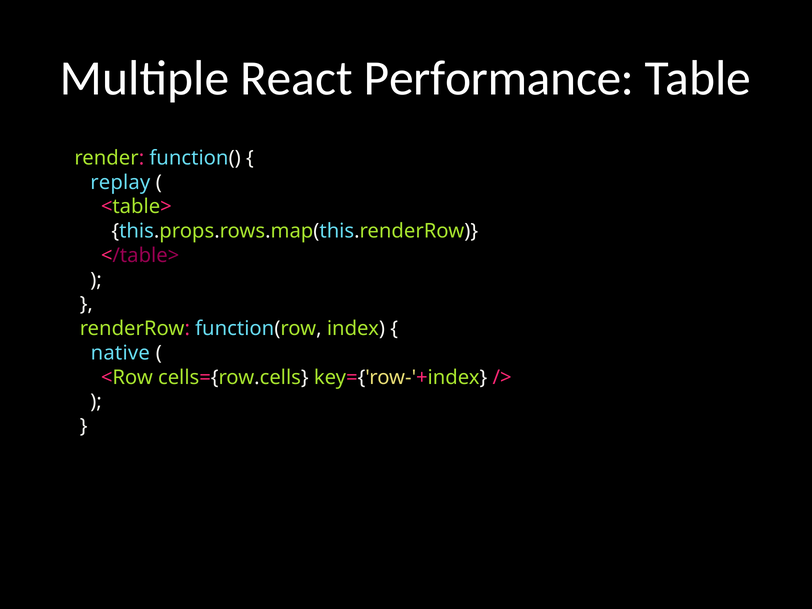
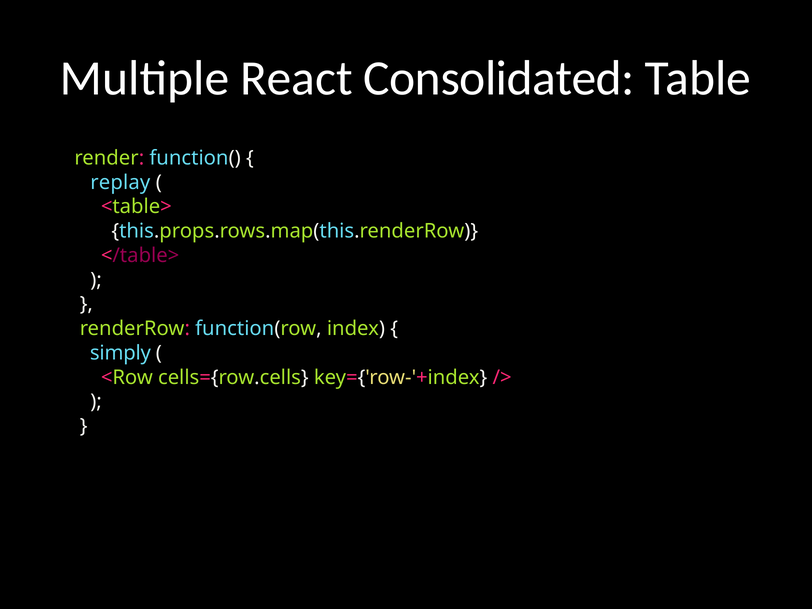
Performance: Performance -> Consolidated (499, 79)
native: native -> simply (120, 353)
